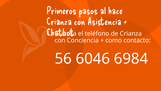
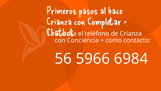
Asistencia: Asistencia -> Completar (104, 22)
6046: 6046 -> 5966 (93, 58)
